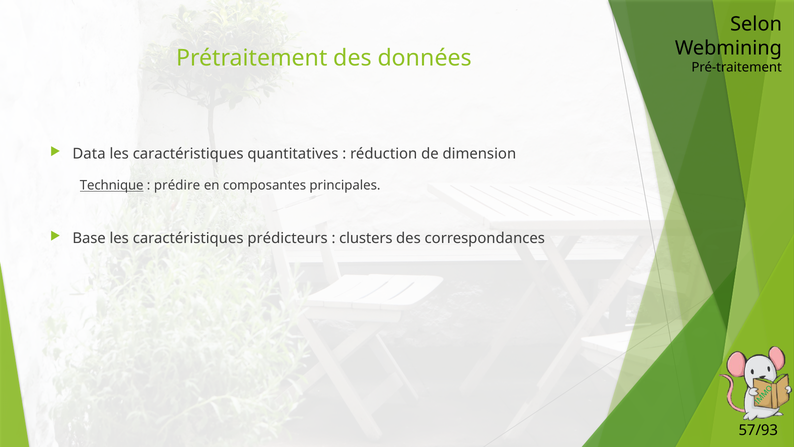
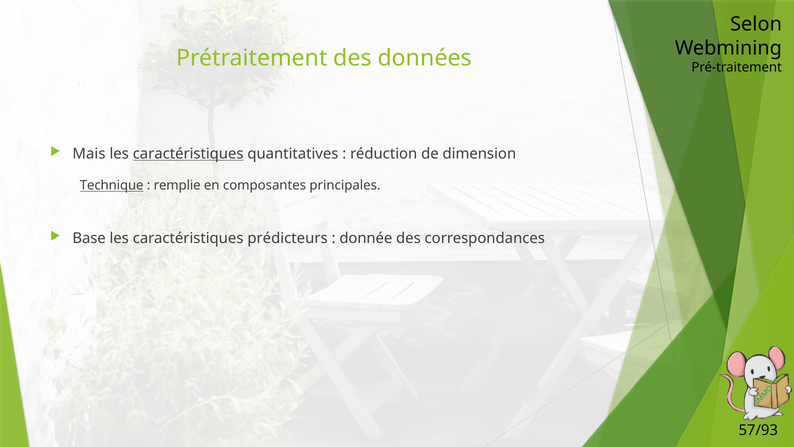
Data: Data -> Mais (89, 154)
caractéristiques underline: none -> present (188, 154)
prédire: prédire -> remplie (177, 185)
clusters: clusters -> donnée (366, 238)
